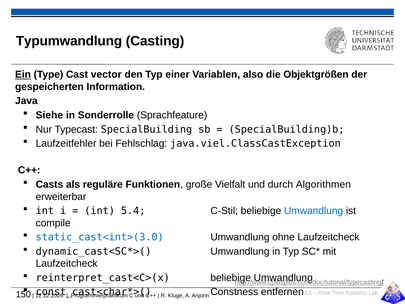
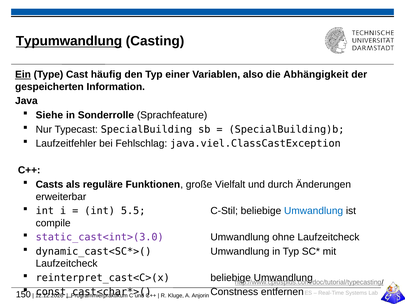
Typumwandlung underline: none -> present (69, 41)
vector: vector -> häufig (106, 75)
Objektgrößen: Objektgrößen -> Abhängigkeit (316, 75)
Algorithmen: Algorithmen -> Änderungen (323, 184)
5.4: 5.4 -> 5.5 (133, 211)
static_cast<int>(3.0 colour: blue -> purple (100, 237)
